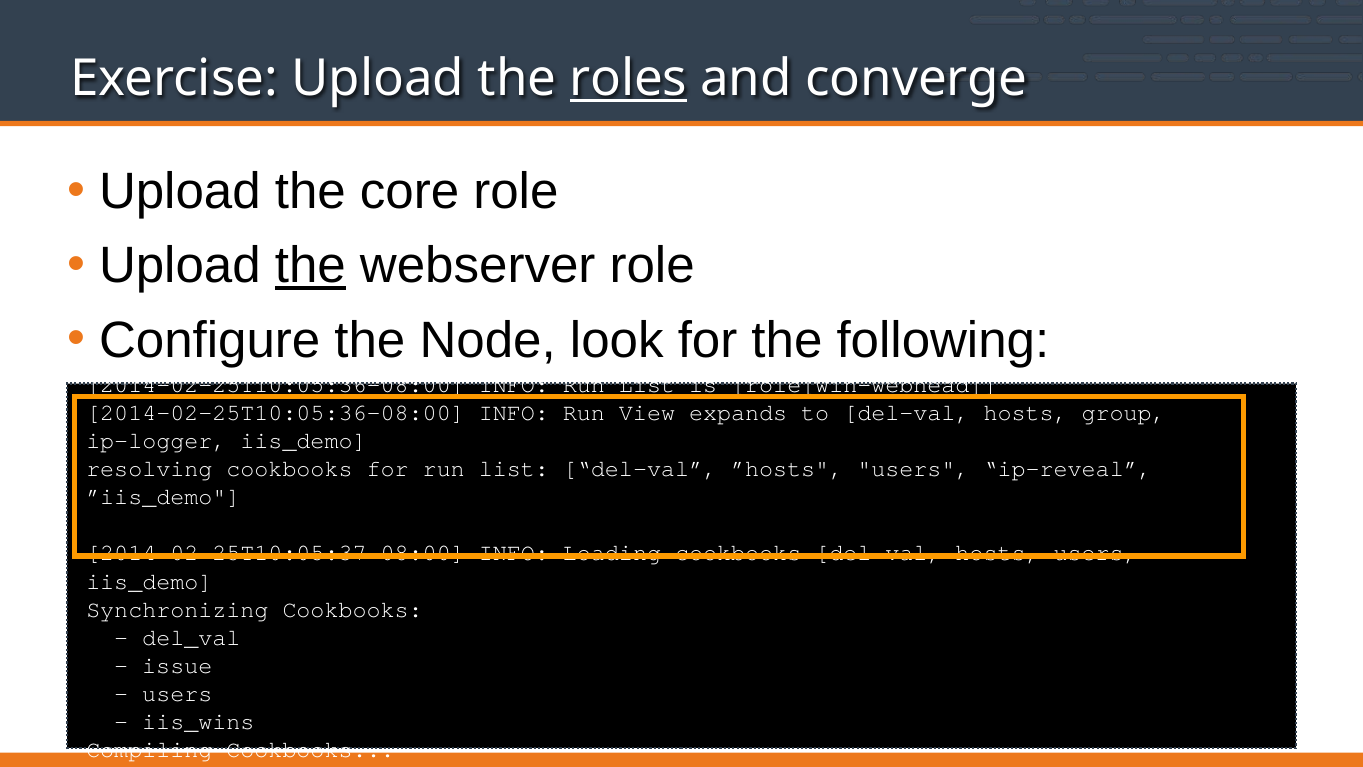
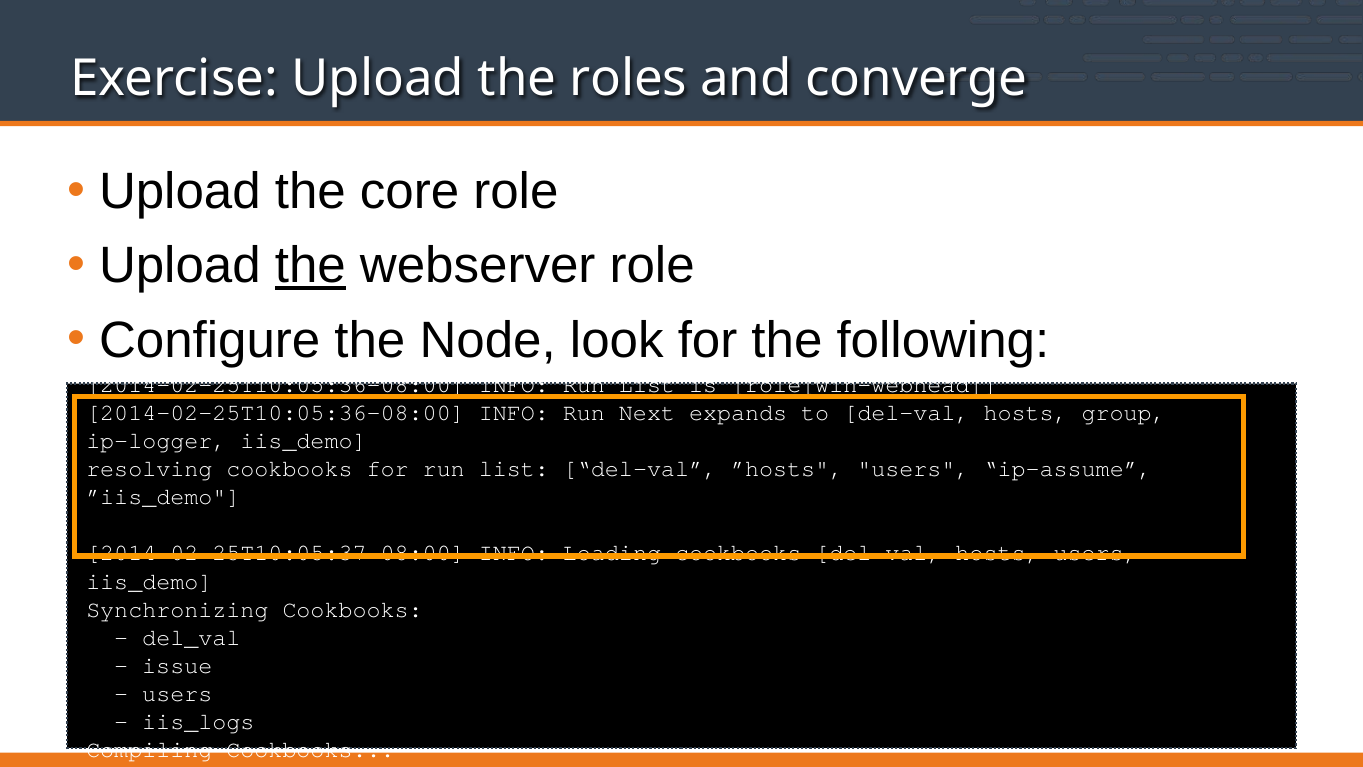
roles underline: present -> none (628, 78)
View: View -> Next (647, 412)
ip-reveal: ip-reveal -> ip-assume (1068, 469)
iis_wins: iis_wins -> iis_logs (198, 722)
